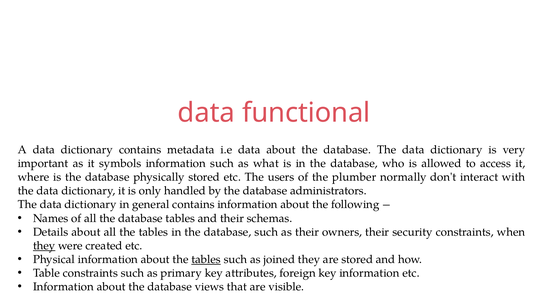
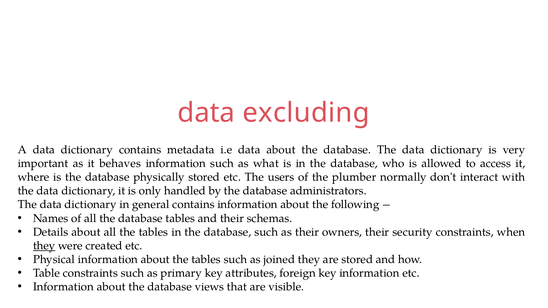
functional: functional -> excluding (306, 113)
symbols: symbols -> behaves (120, 164)
tables underline: present -> none (206, 260)
